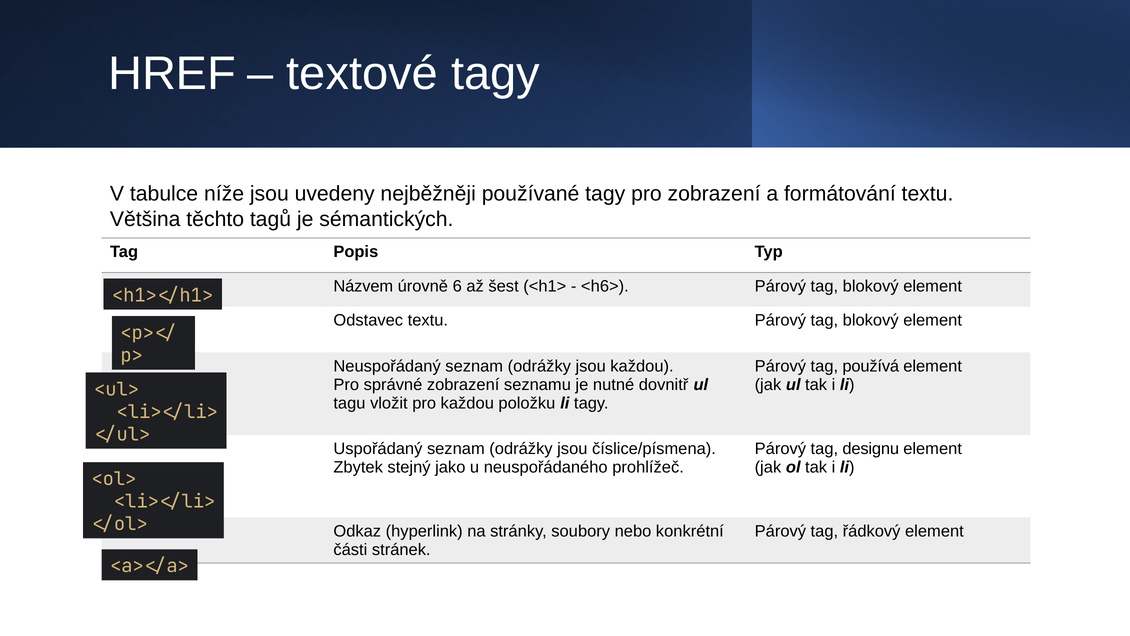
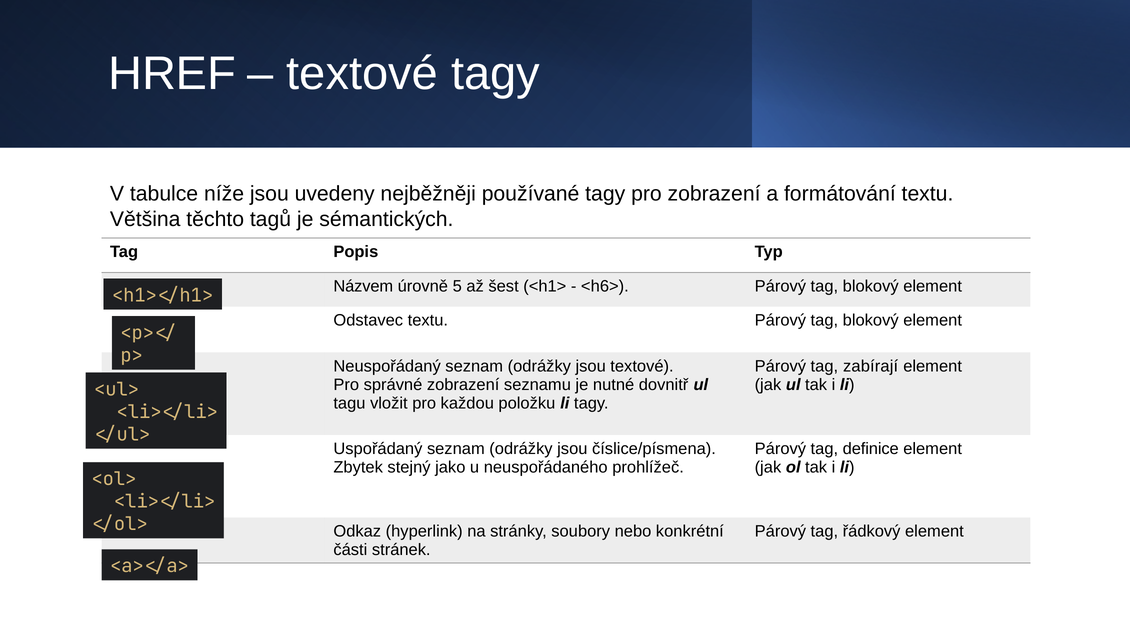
6: 6 -> 5 (457, 286)
jsou každou: každou -> textové (642, 366)
používá: používá -> zabírají (871, 366)
designu: designu -> definice (871, 448)
